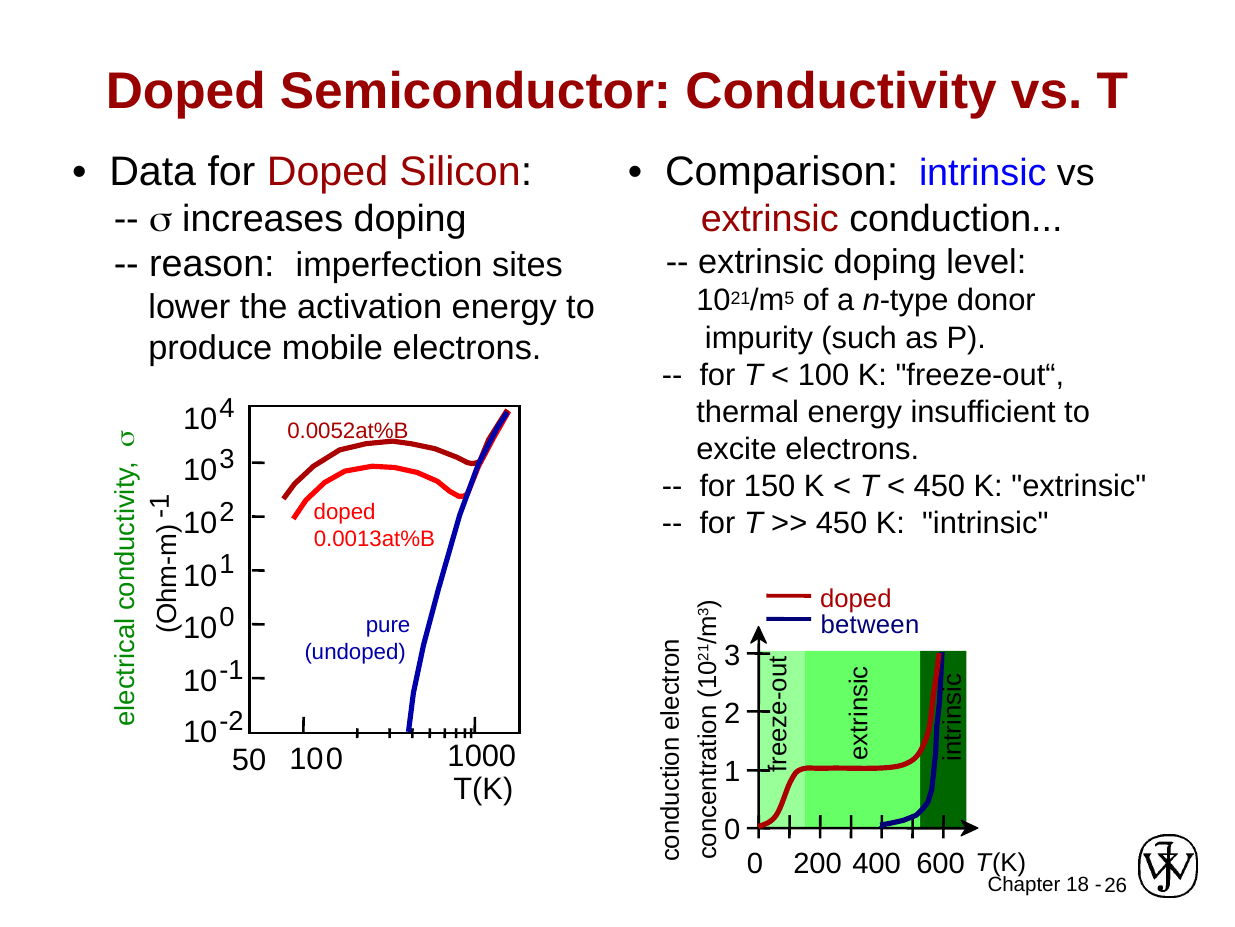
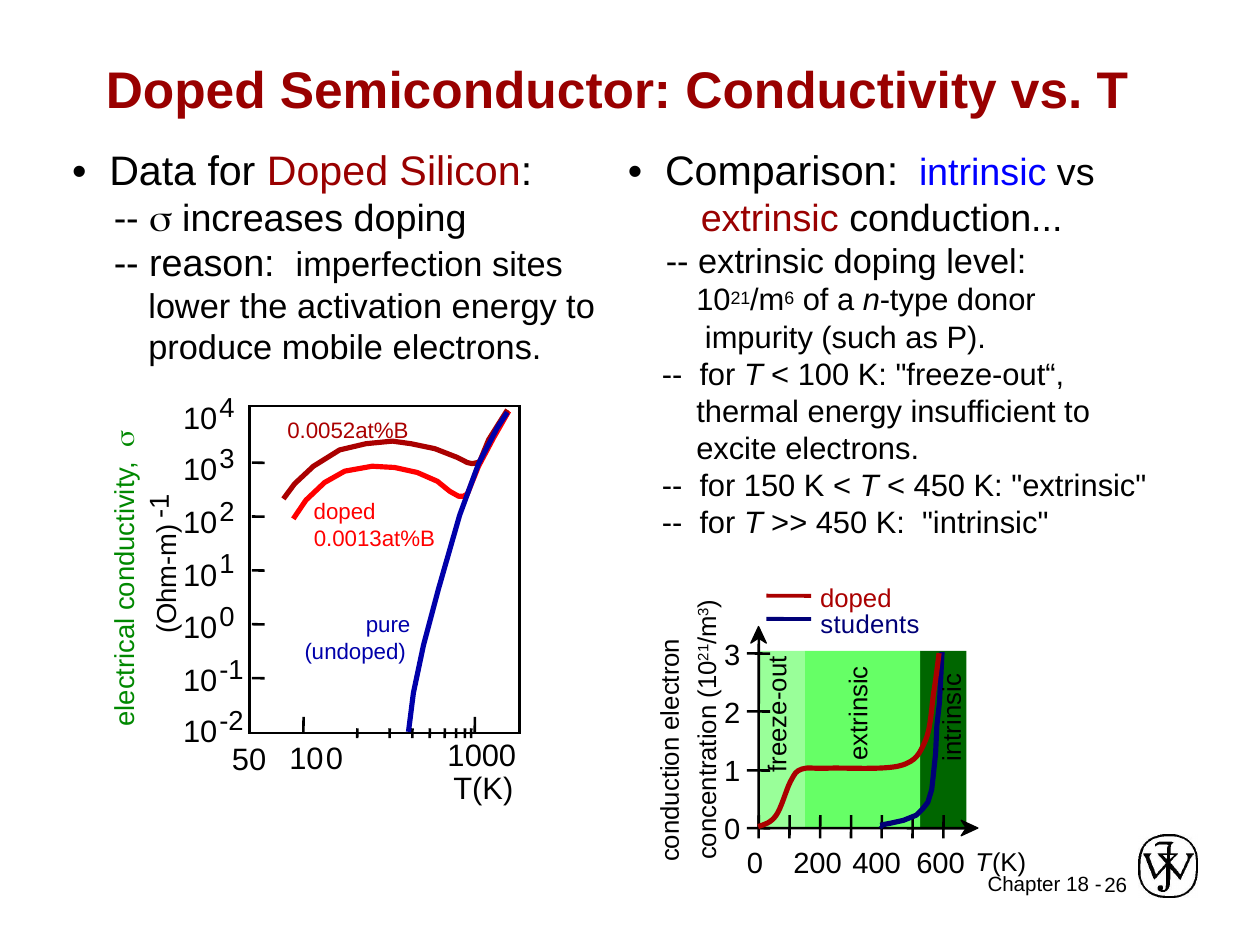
5: 5 -> 6 (789, 299)
between: between -> students (870, 624)
